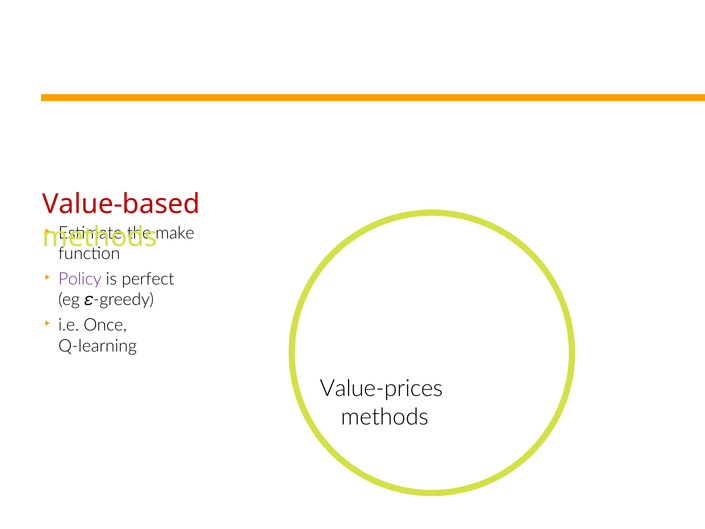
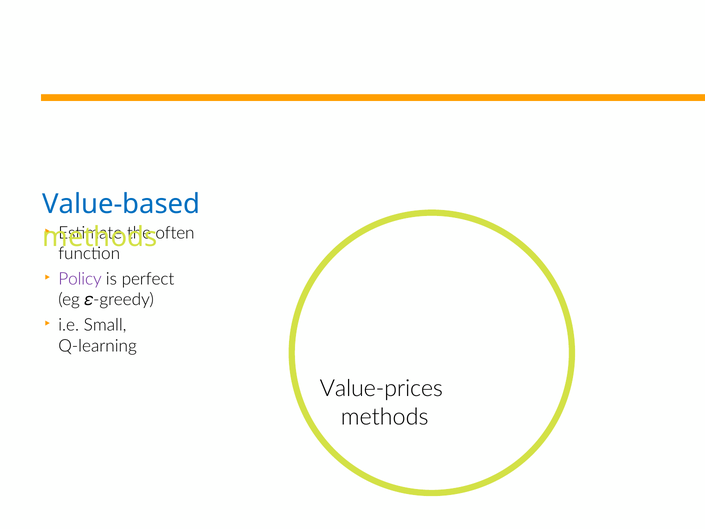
Value-based colour: red -> blue (121, 204)
make: make -> often (175, 233)
Once: Once -> Small (105, 325)
